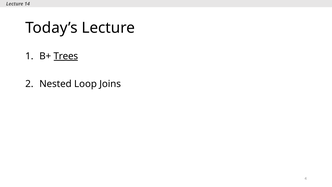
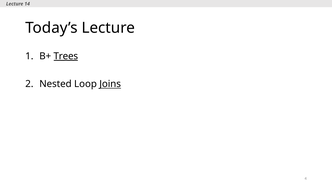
Joins underline: none -> present (110, 84)
